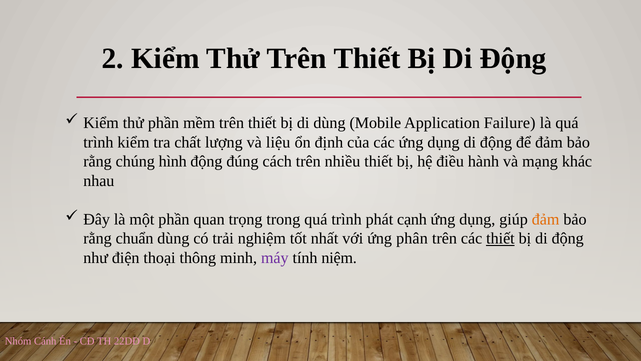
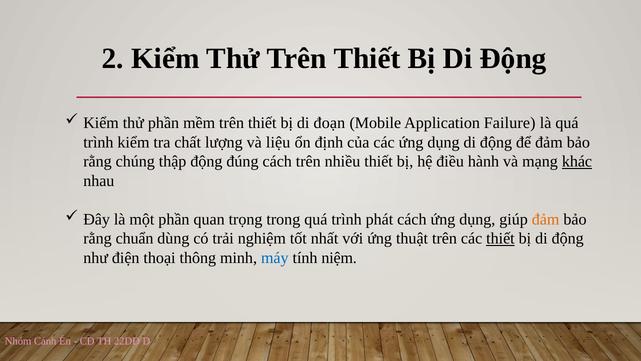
di dùng: dùng -> đoạn (329, 123)
hình: hình -> thập (173, 161)
khác underline: none -> present (577, 161)
phát cạnh: cạnh -> cách (412, 219)
phân: phân -> thuật (412, 238)
máy colour: purple -> blue (275, 258)
